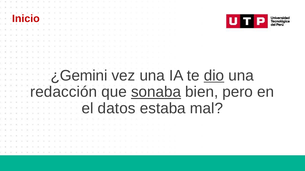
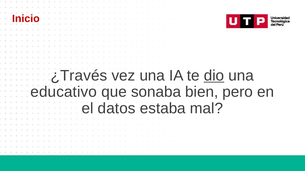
¿Gemini: ¿Gemini -> ¿Través (79, 76)
redacción: redacción -> educativo (64, 92)
sonaba underline: present -> none (156, 92)
